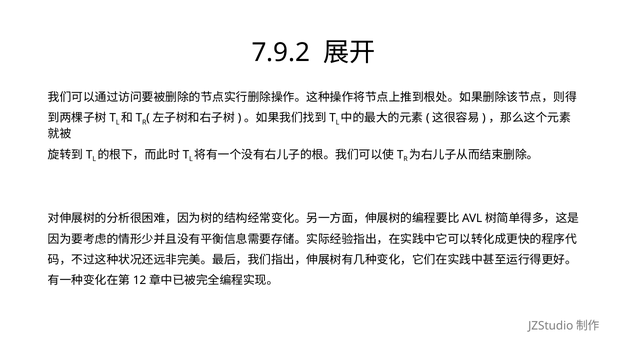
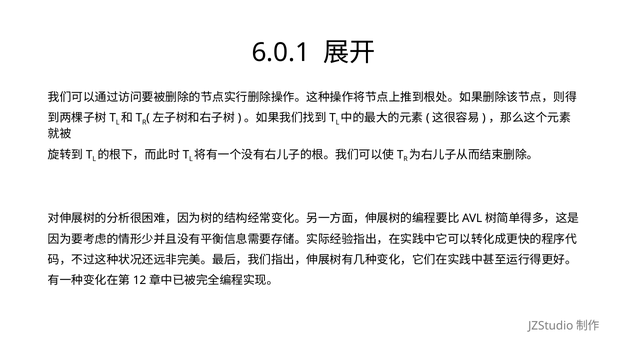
7.9.2: 7.9.2 -> 6.0.1 (281, 53)
